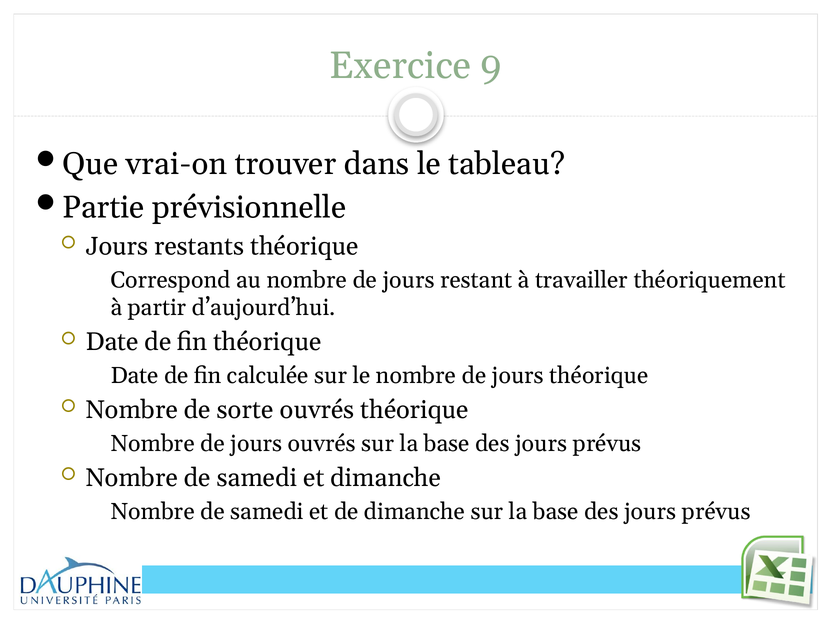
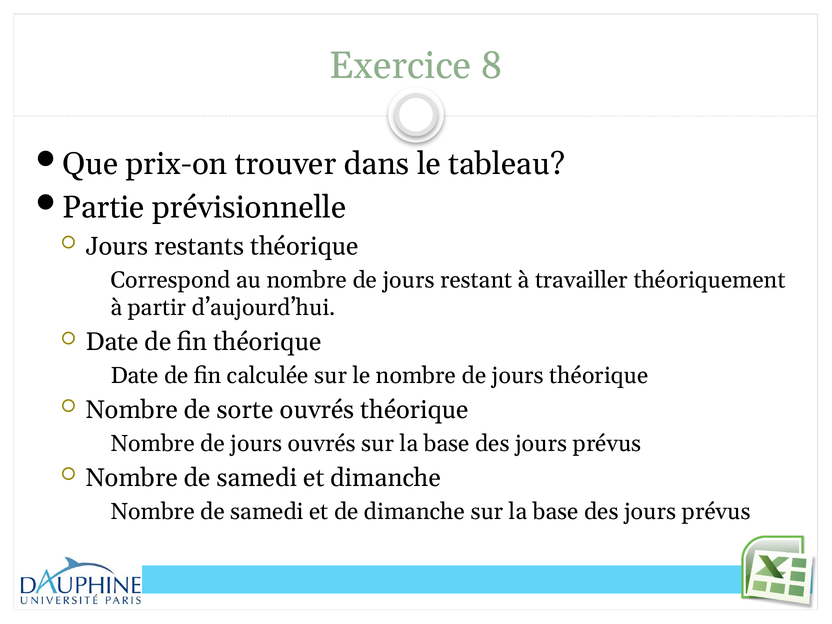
9: 9 -> 8 (491, 66)
vrai-on: vrai-on -> prix-on (177, 164)
